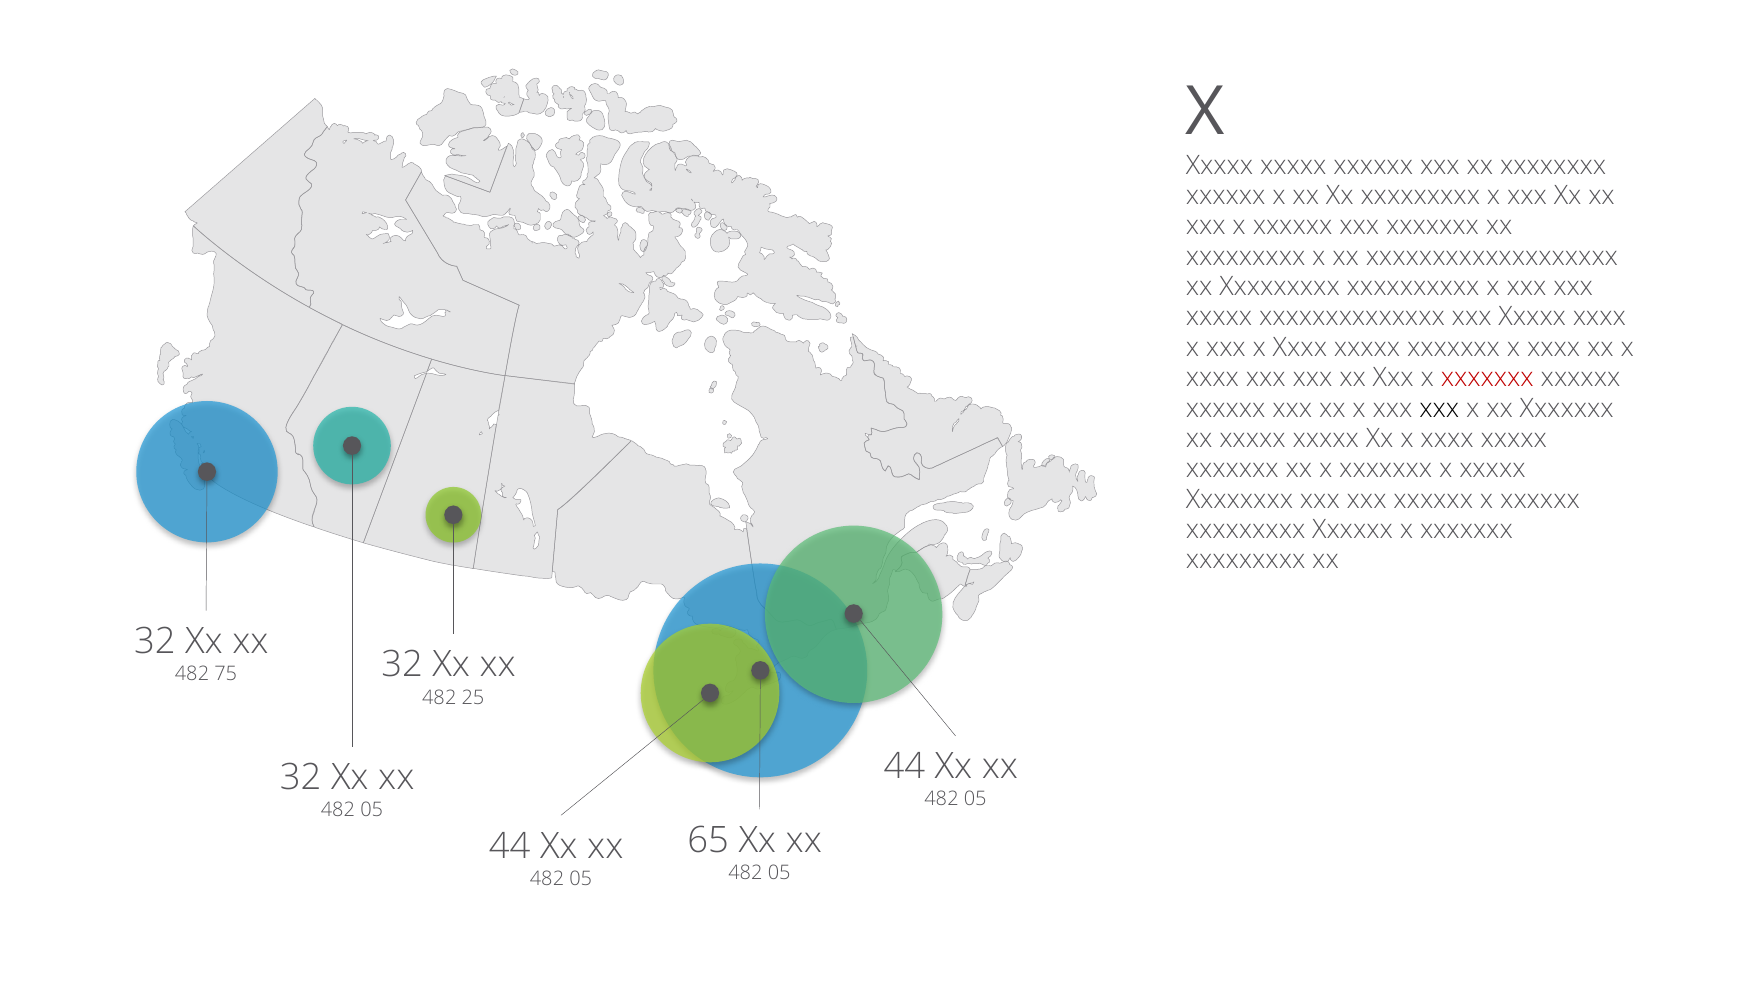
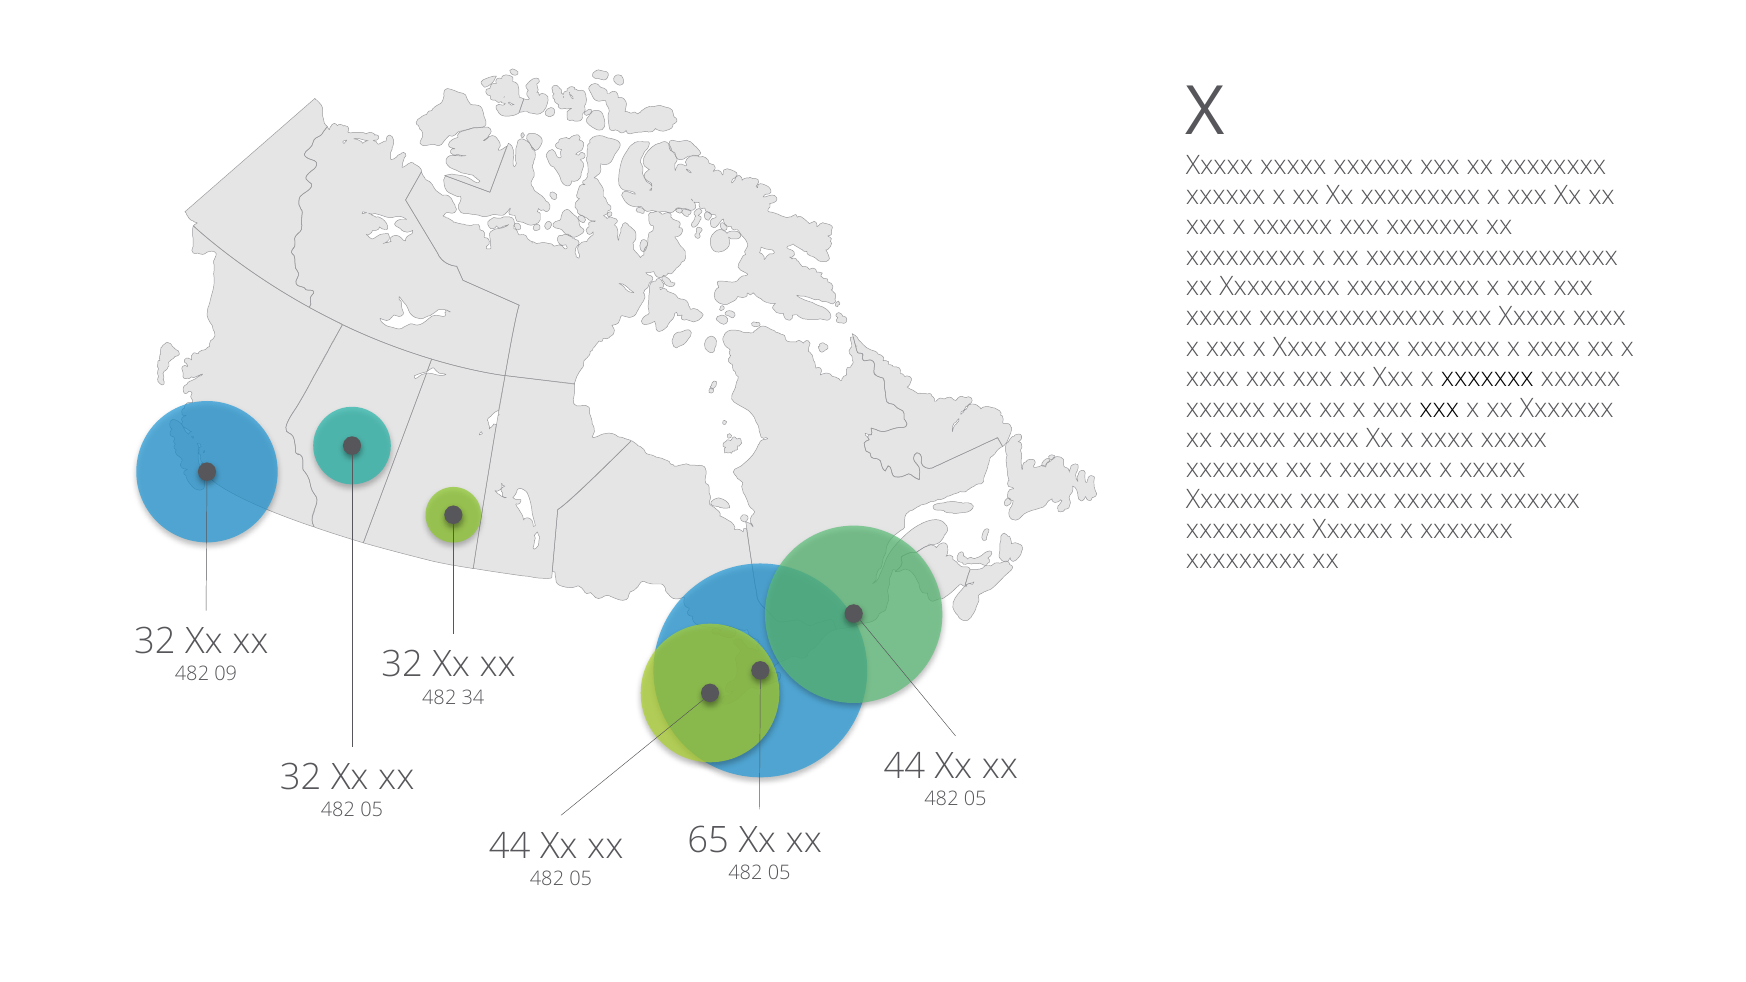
xxxxxxx colour: red -> black (1487, 378)
75: 75 -> 09 (226, 674)
25: 25 -> 34 (473, 698)
